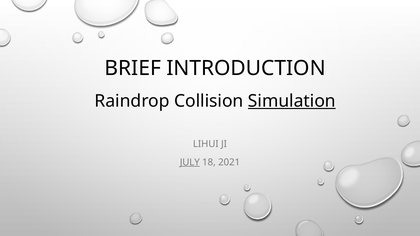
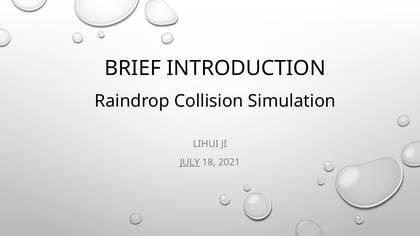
Simulation underline: present -> none (292, 101)
